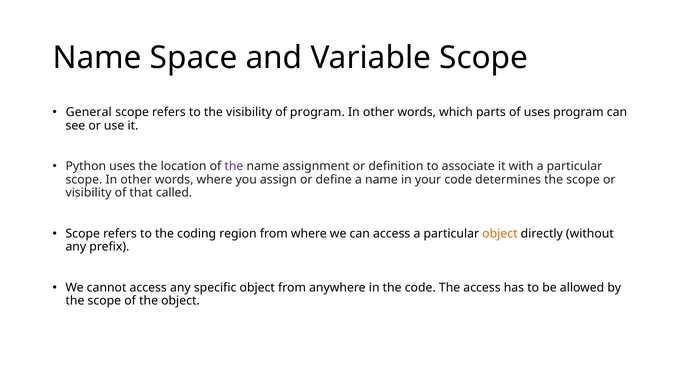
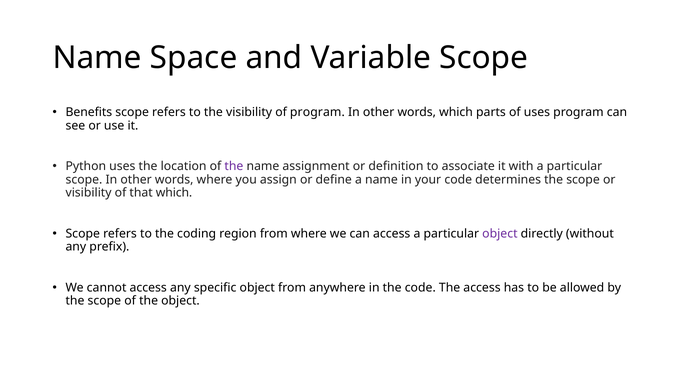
General: General -> Benefits (89, 112)
that called: called -> which (174, 193)
object colour: orange -> purple (500, 234)
